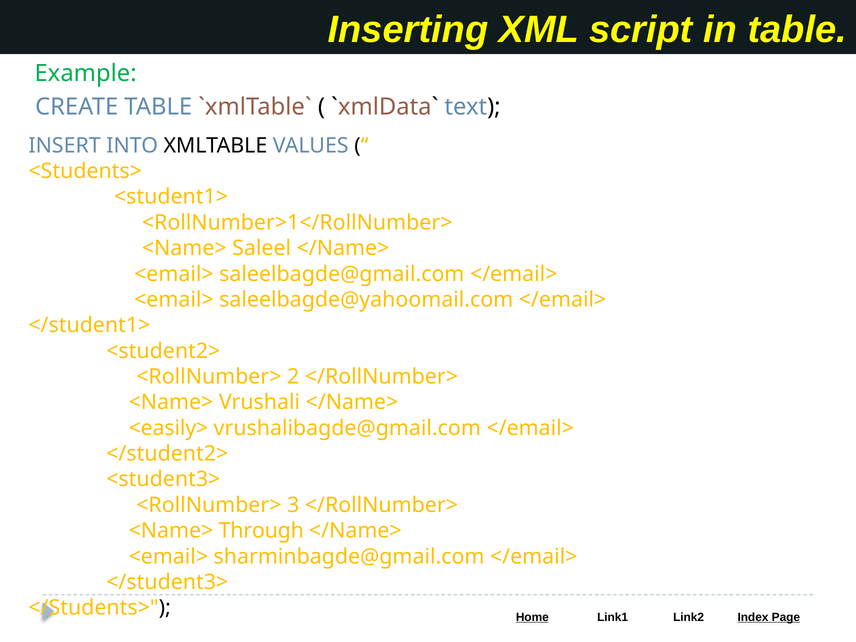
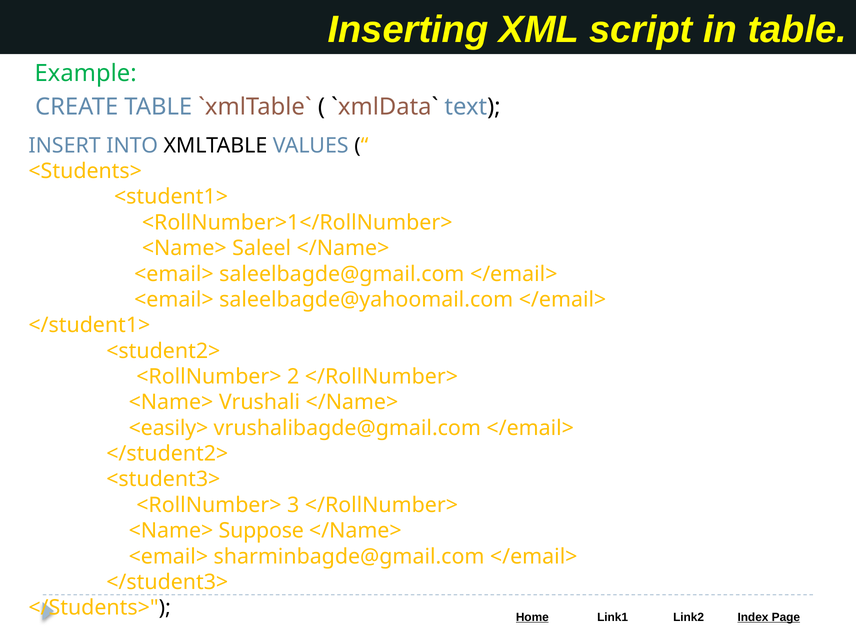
Through: Through -> Suppose (261, 531)
